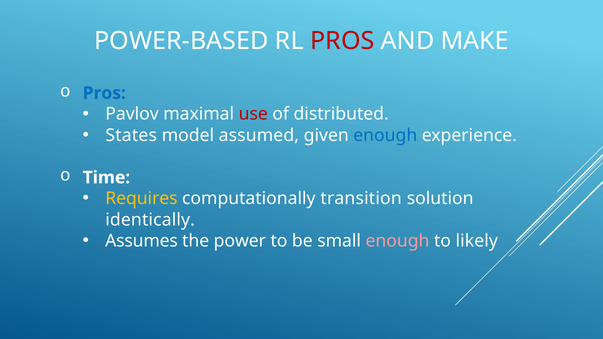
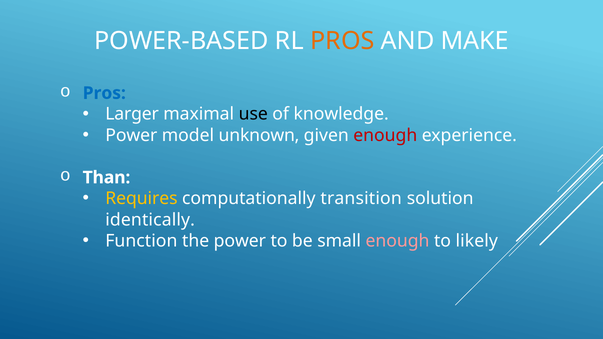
PROS colour: red -> orange (342, 41)
Pavlov: Pavlov -> Larger (132, 114)
use colour: red -> black (253, 114)
distributed: distributed -> knowledge (341, 114)
States: States -> Power (131, 135)
assumed: assumed -> unknown (259, 135)
enough colour: blue -> red (385, 135)
Time: Time -> Than (106, 178)
Assumes: Assumes -> Function (141, 241)
